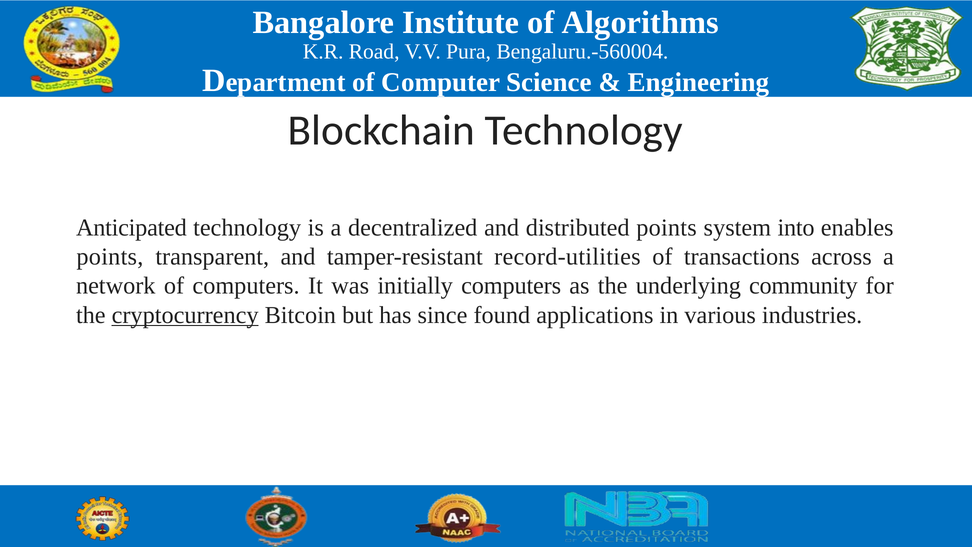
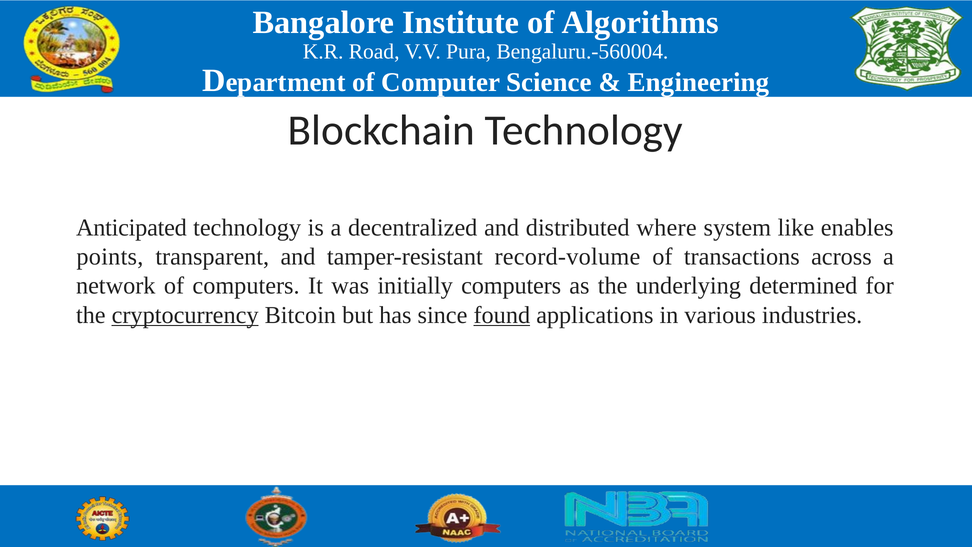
distributed points: points -> where (667, 227)
into: into -> like (796, 227)
record-utilities: record-utilities -> record-volume (567, 257)
community: community -> determined (803, 286)
found underline: none -> present (502, 315)
